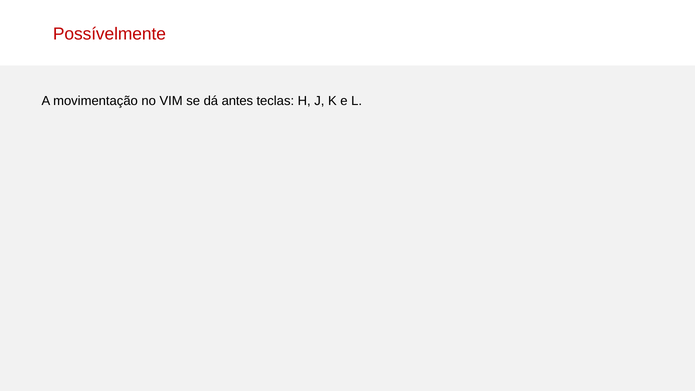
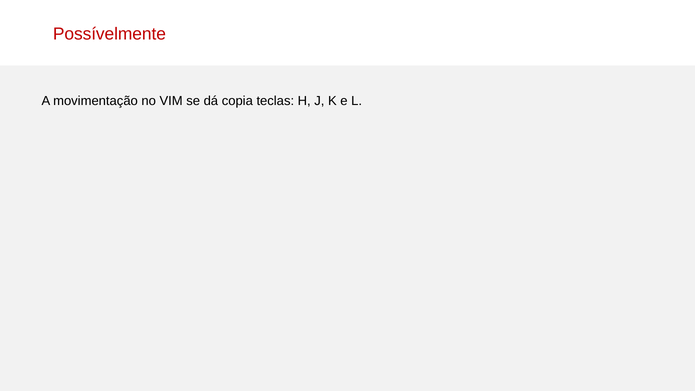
antes: antes -> copia (237, 101)
